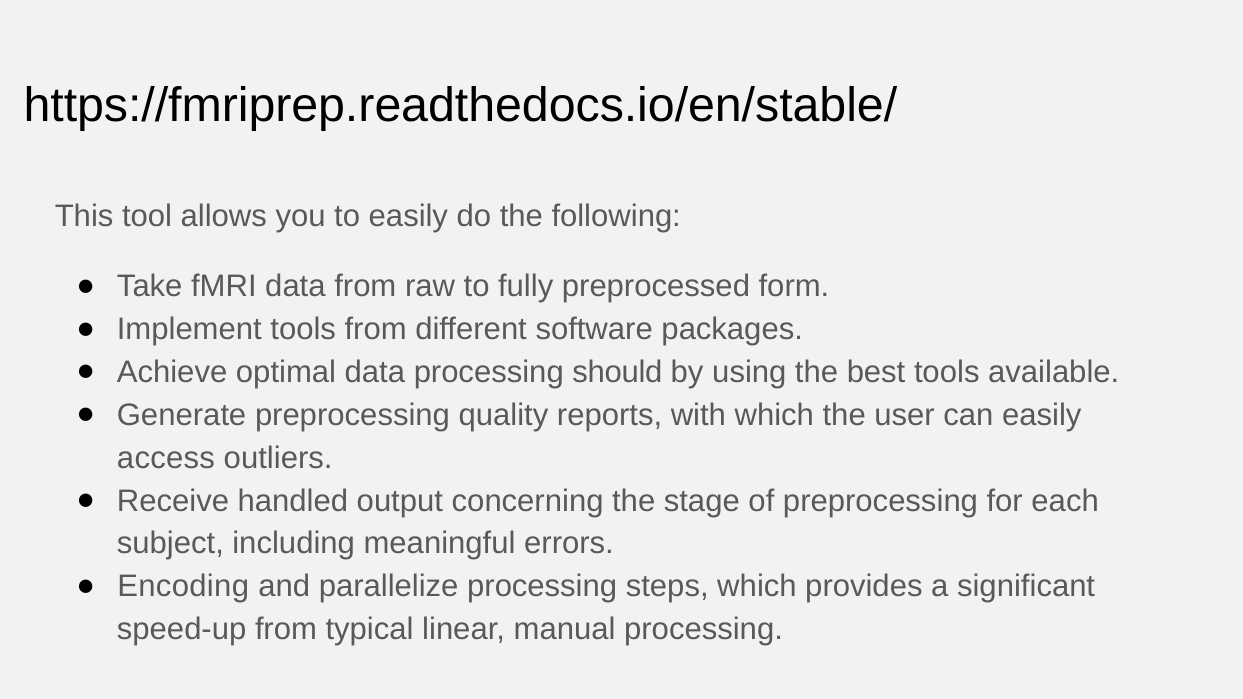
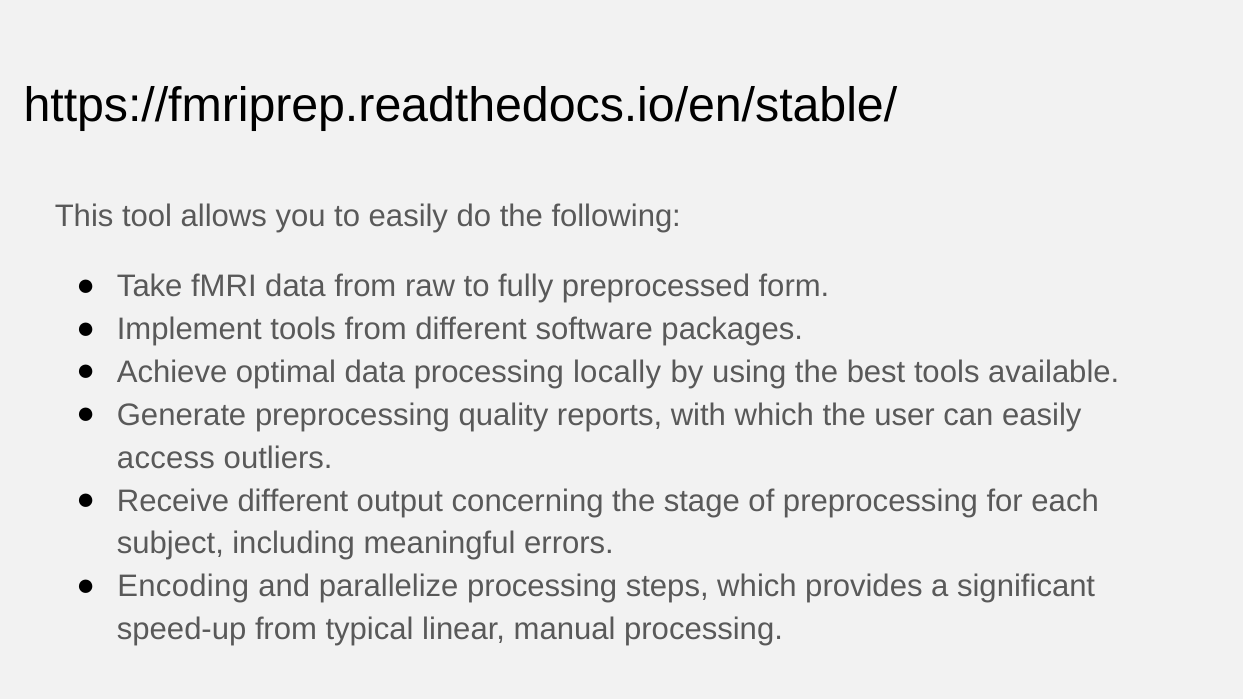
should: should -> locally (617, 372)
Receive handled: handled -> different (293, 501)
